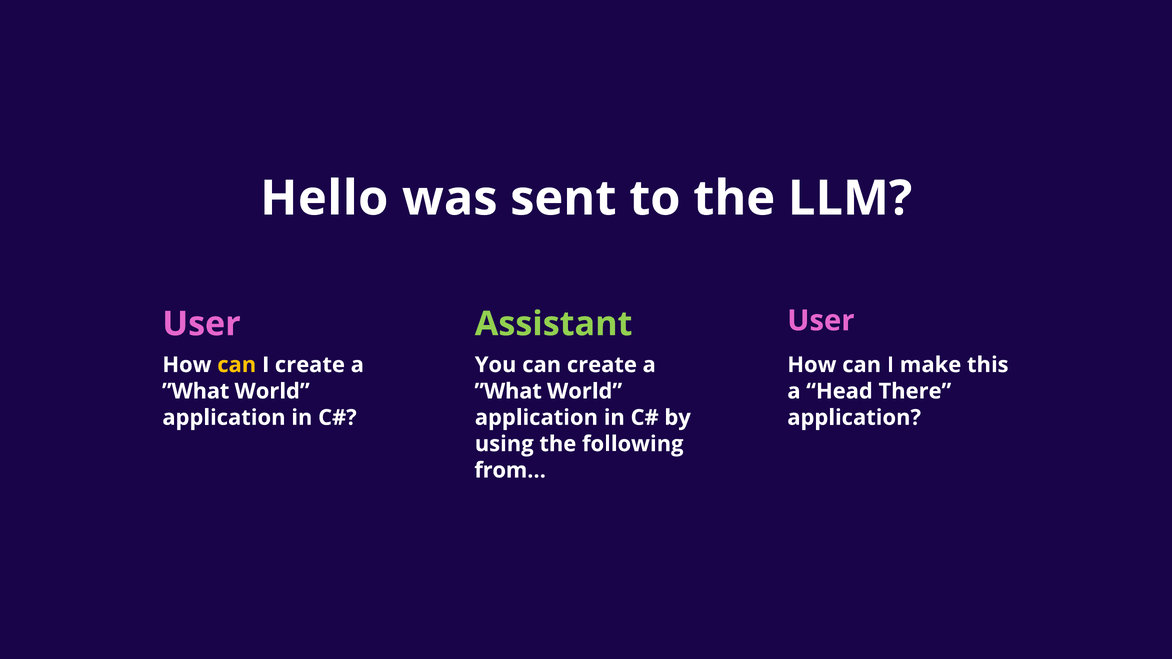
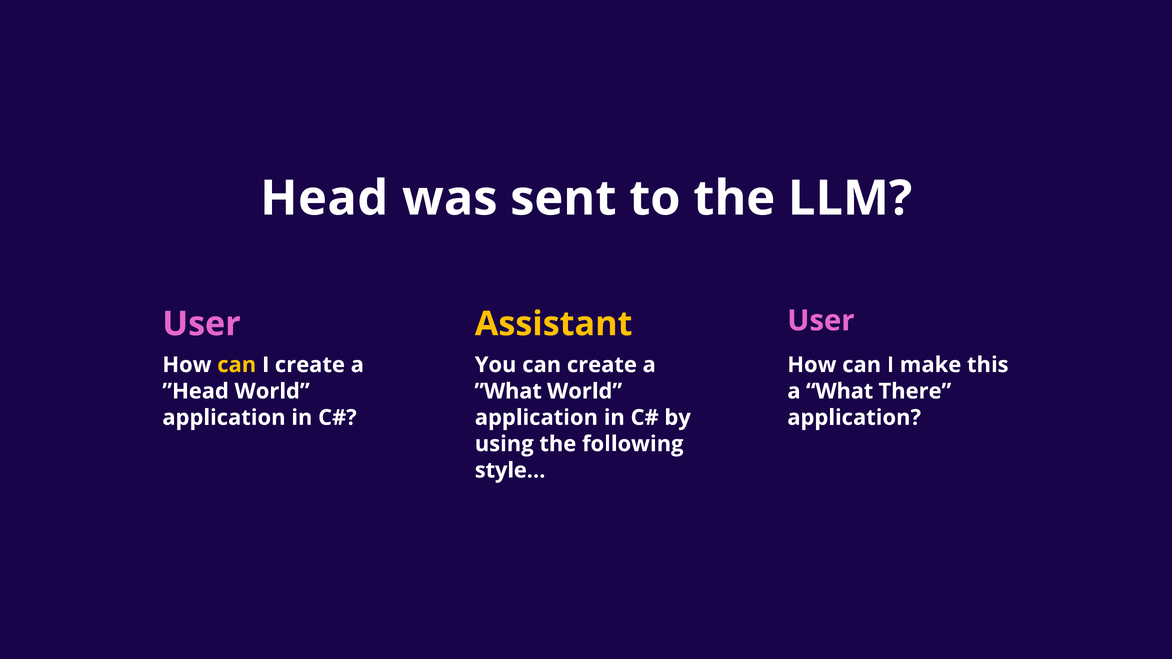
Hello: Hello -> Head (324, 199)
Assistant colour: light green -> yellow (554, 324)
”What: ”What -> ”Head (196, 391)
Head: Head -> What (840, 391)
from…: from… -> style… (510, 470)
